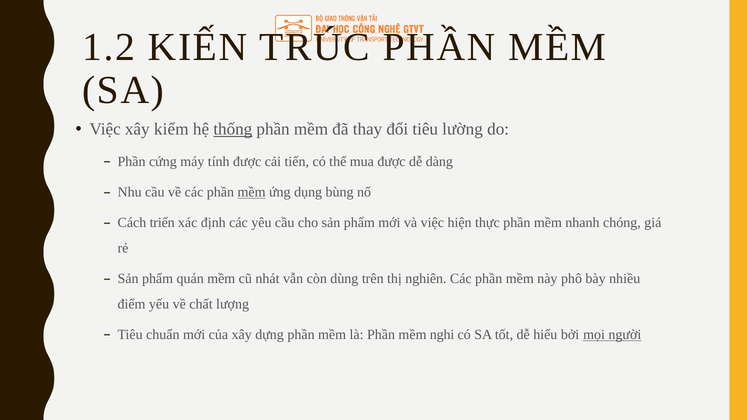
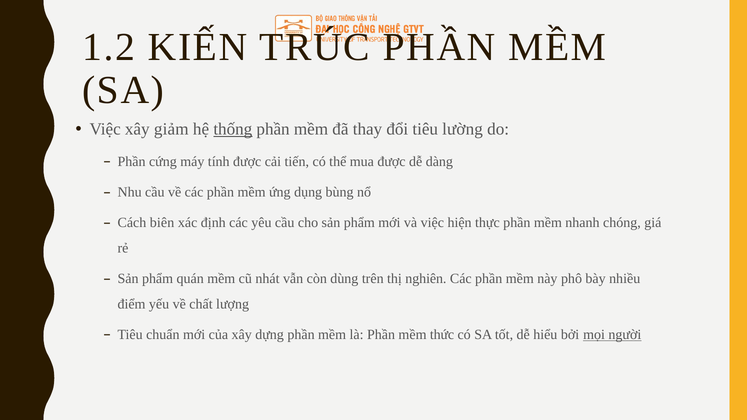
kiểm: kiểm -> giảm (171, 129)
mềm underline: present -> none (252, 192)
triển: triển -> biên (162, 223)
nghi: nghi -> thức (442, 335)
